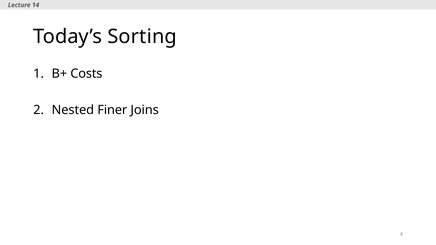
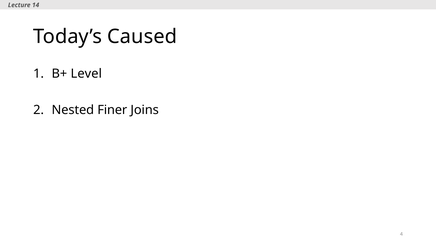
Sorting: Sorting -> Caused (142, 37)
Costs: Costs -> Level (86, 74)
